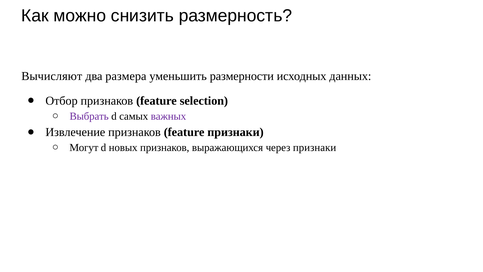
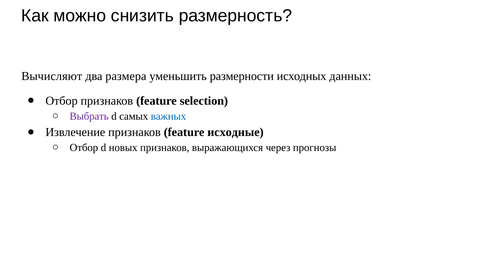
важных colour: purple -> blue (168, 116)
feature признаки: признаки -> исходные (235, 132)
Могут: Могут -> Отбор (84, 148)
через признаки: признаки -> прогнозы (315, 148)
